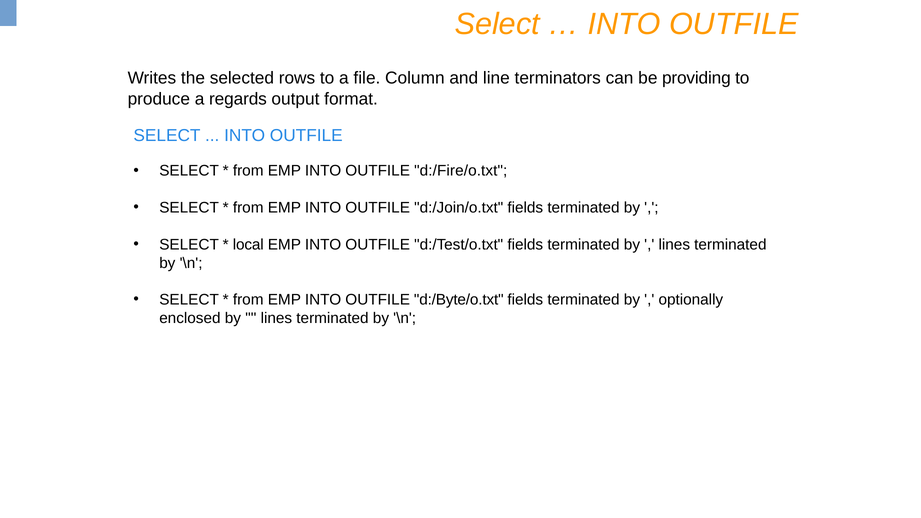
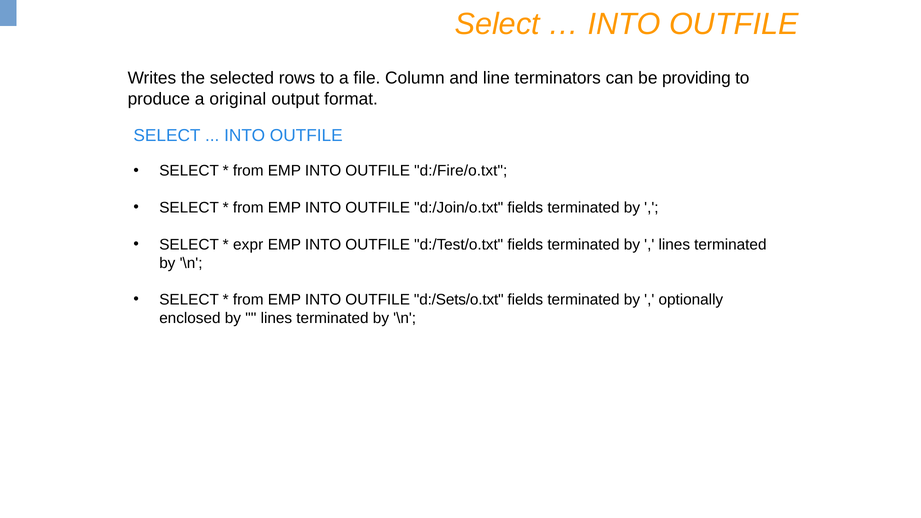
regards: regards -> original (238, 99)
local: local -> expr (248, 245)
d:/Byte/o.txt: d:/Byte/o.txt -> d:/Sets/o.txt (459, 300)
